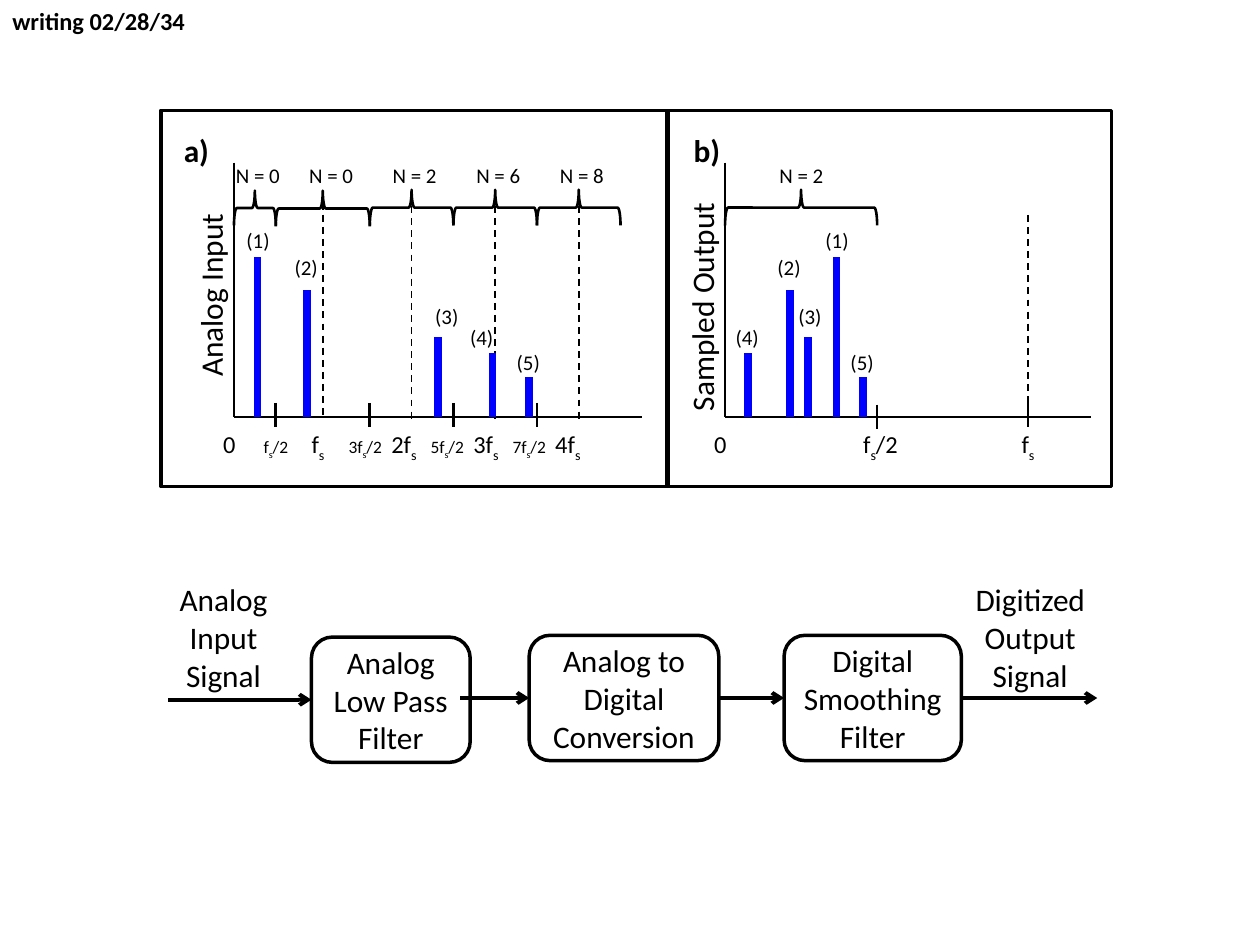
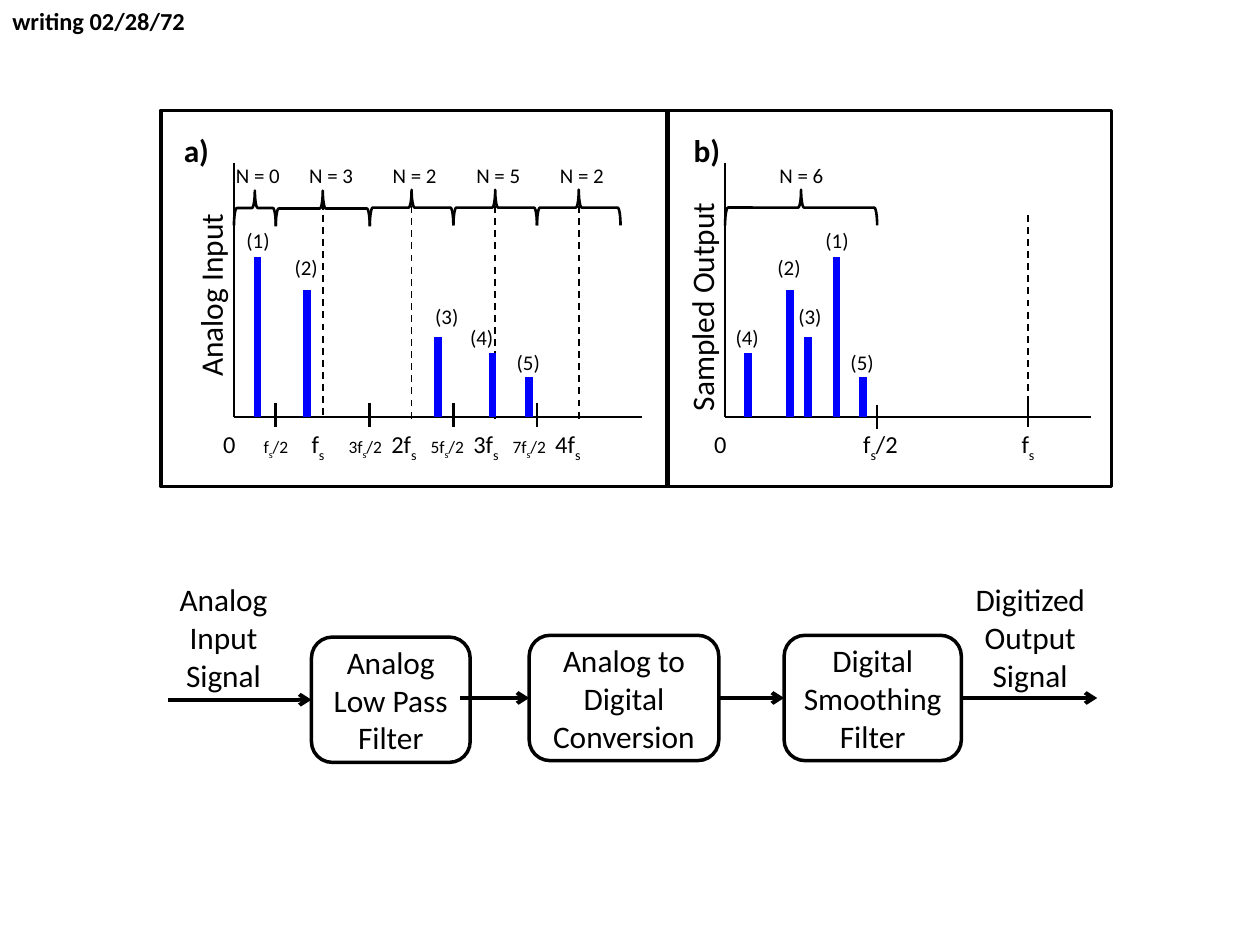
02/28/34: 02/28/34 -> 02/28/72 (137, 23)
0: 0 -> 3 (348, 177)
6: 6 -> 5 (515, 177)
8: 8 -> 2 (598, 177)
2: 2 -> 6 (818, 177)
